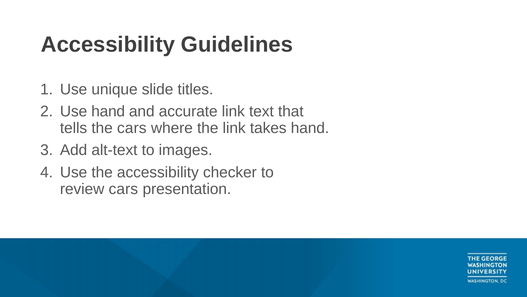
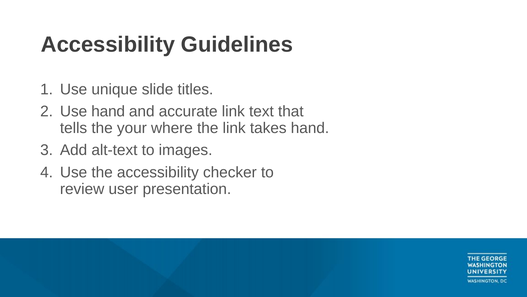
the cars: cars -> your (132, 128)
review cars: cars -> user (123, 189)
